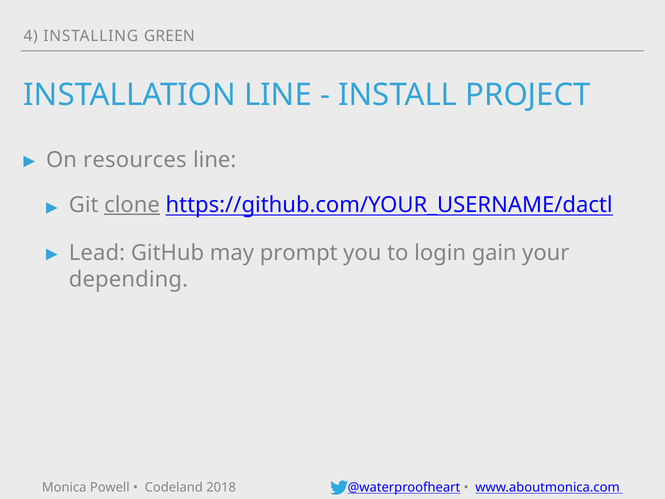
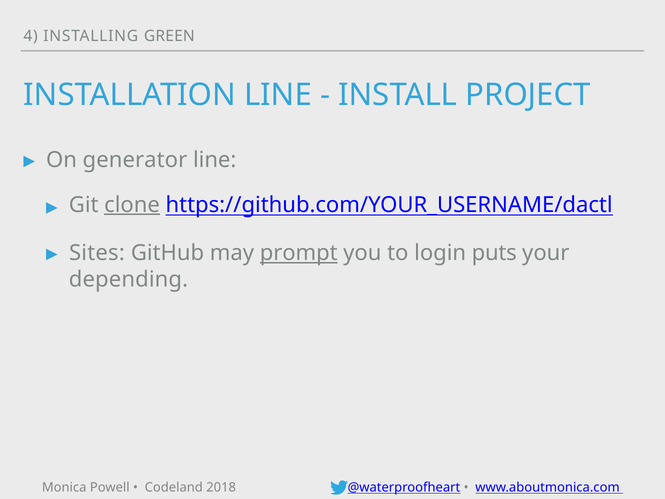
resources: resources -> generator (135, 160)
Lead: Lead -> Sites (97, 253)
prompt underline: none -> present (299, 253)
gain: gain -> puts (494, 253)
